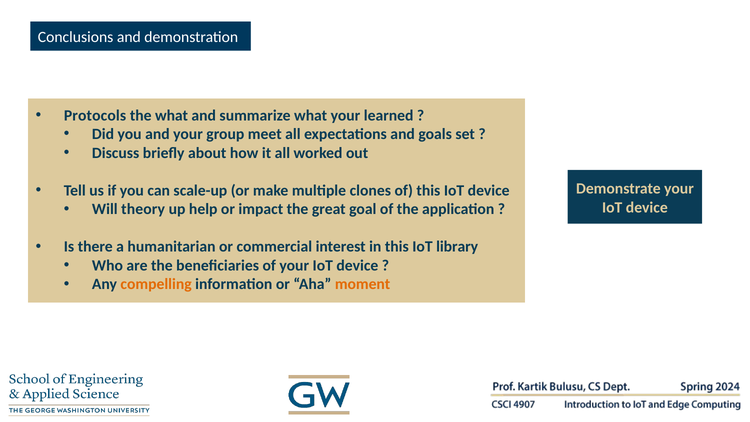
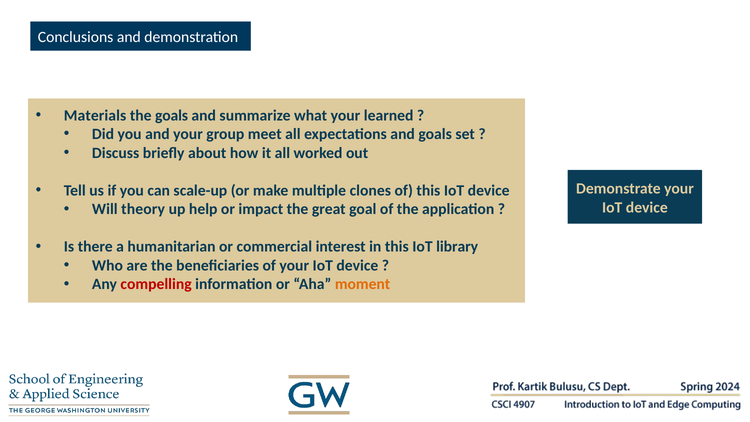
Protocols: Protocols -> Materials (95, 115)
the what: what -> goals (172, 115)
compelling colour: orange -> red (156, 284)
